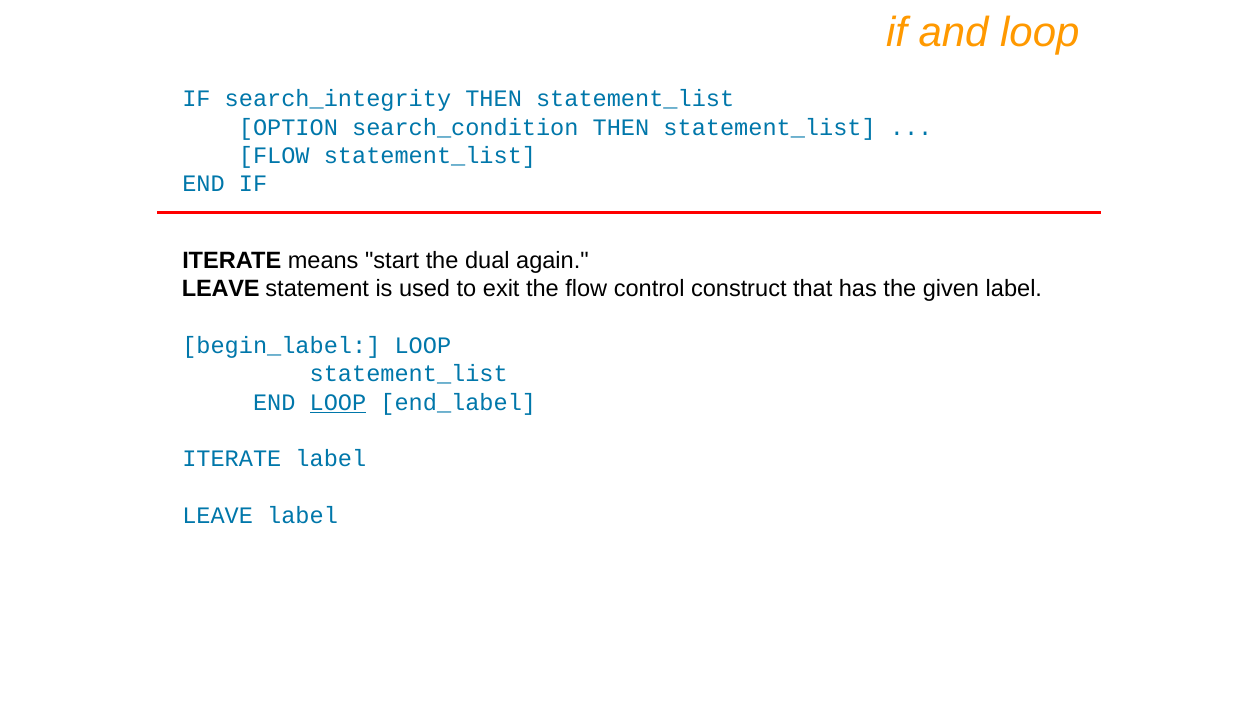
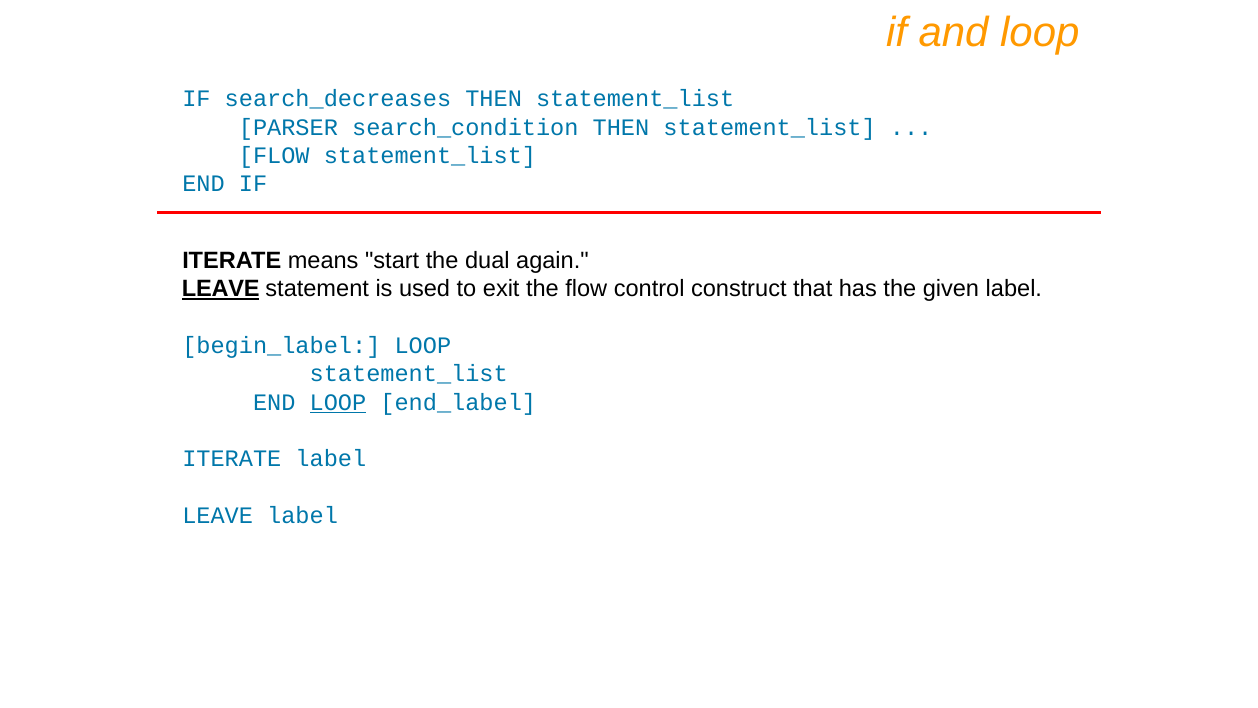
search_integrity: search_integrity -> search_decreases (338, 99)
OPTION: OPTION -> PARSER (288, 127)
LEAVE underline: none -> present (221, 289)
